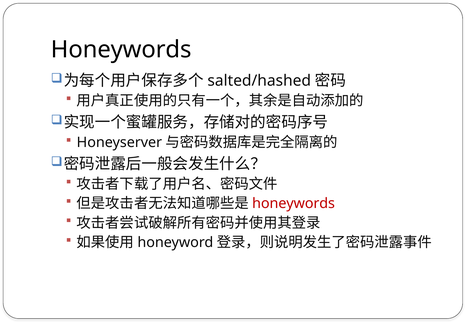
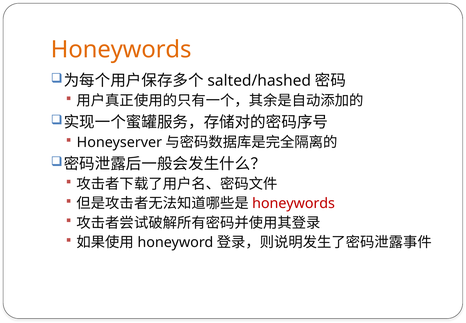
Honeywords colour: black -> orange (121, 50)
